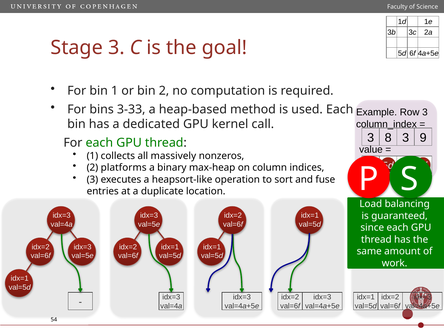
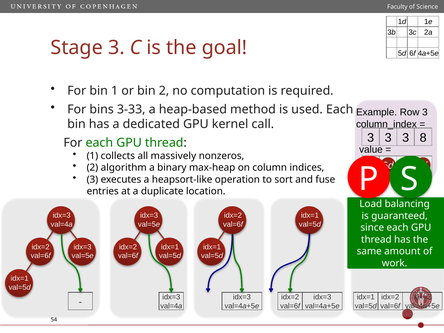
8: 8 -> 3 (388, 138)
9: 9 -> 8 (423, 138)
platforms: platforms -> algorithm (124, 168)
